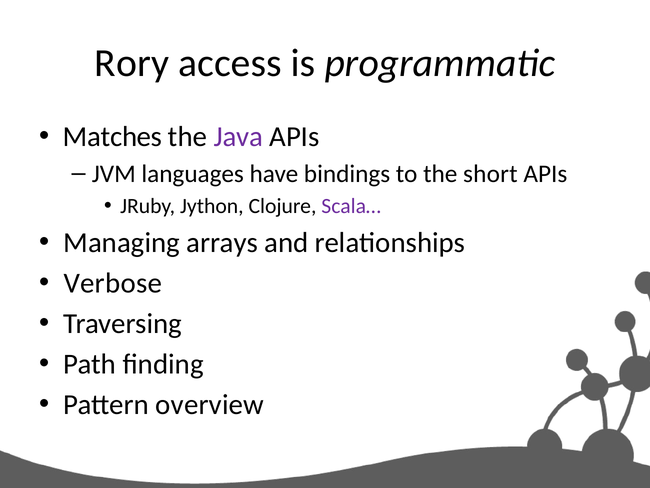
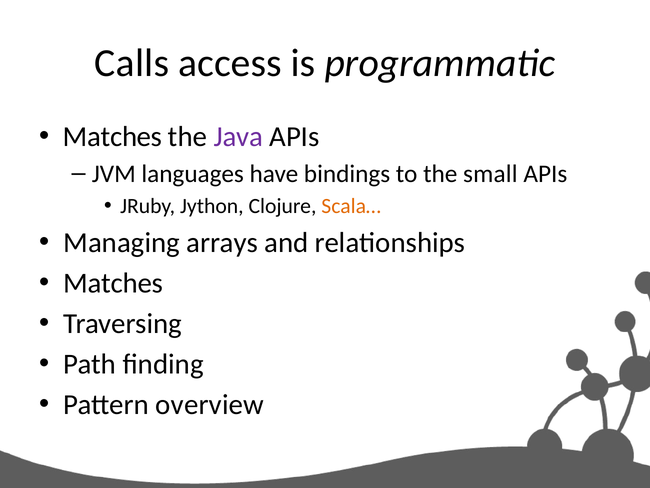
Rory: Rory -> Calls (132, 63)
short: short -> small (490, 174)
Scala… colour: purple -> orange (351, 206)
Verbose: Verbose -> Matches (113, 283)
